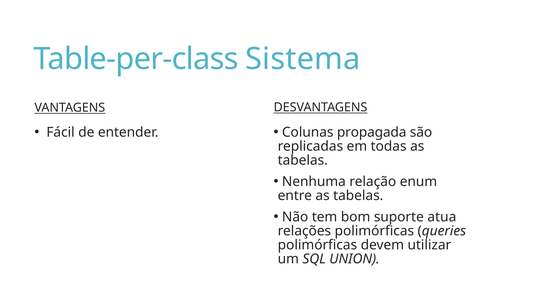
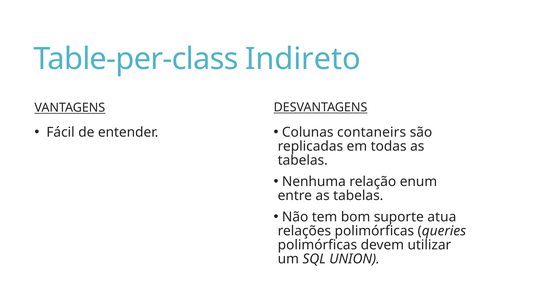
Sistema: Sistema -> Indireto (303, 59)
propagada: propagada -> contaneirs (372, 132)
